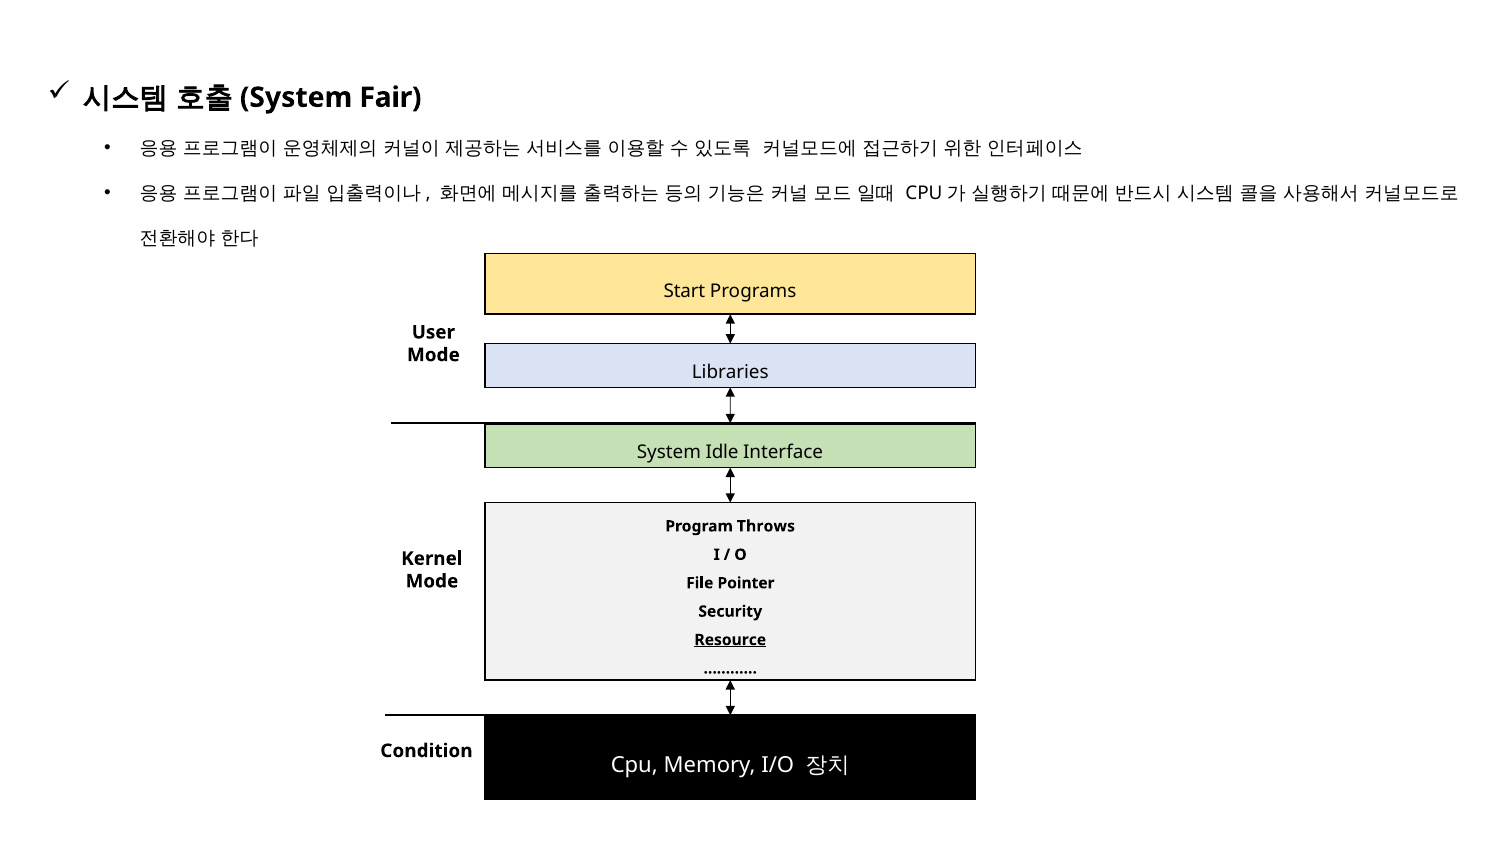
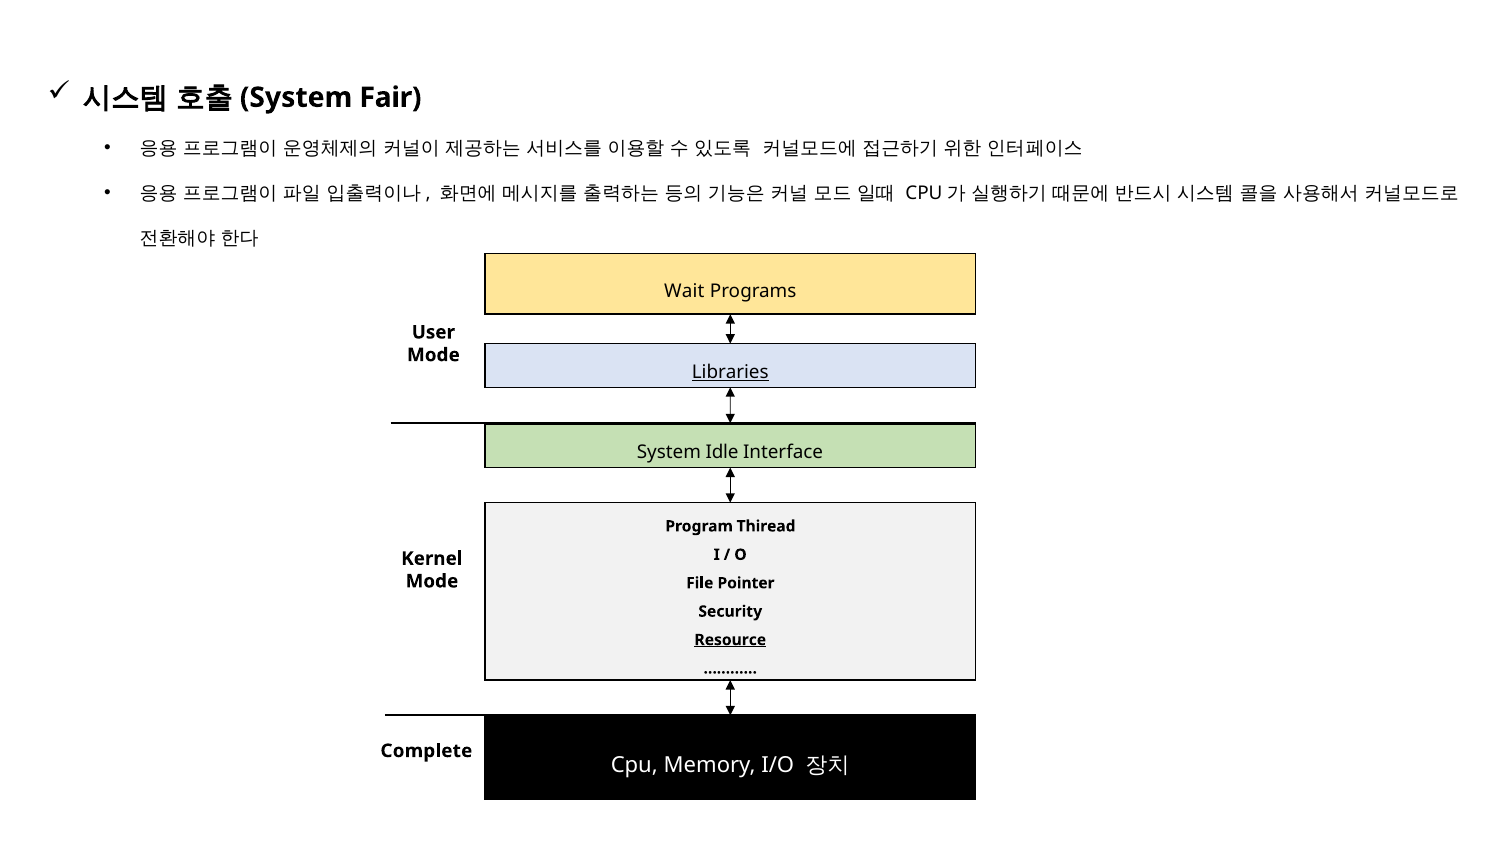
Start: Start -> Wait (684, 291)
Libraries underline: none -> present (730, 372)
Throws: Throws -> Thiread (766, 526)
Condition: Condition -> Complete (426, 750)
